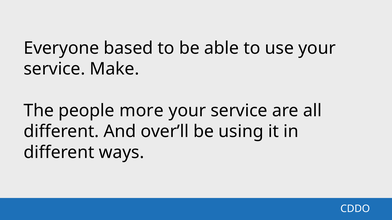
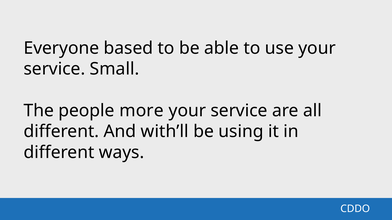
Make: Make -> Small (114, 69)
over’ll: over’ll -> with’ll (165, 132)
